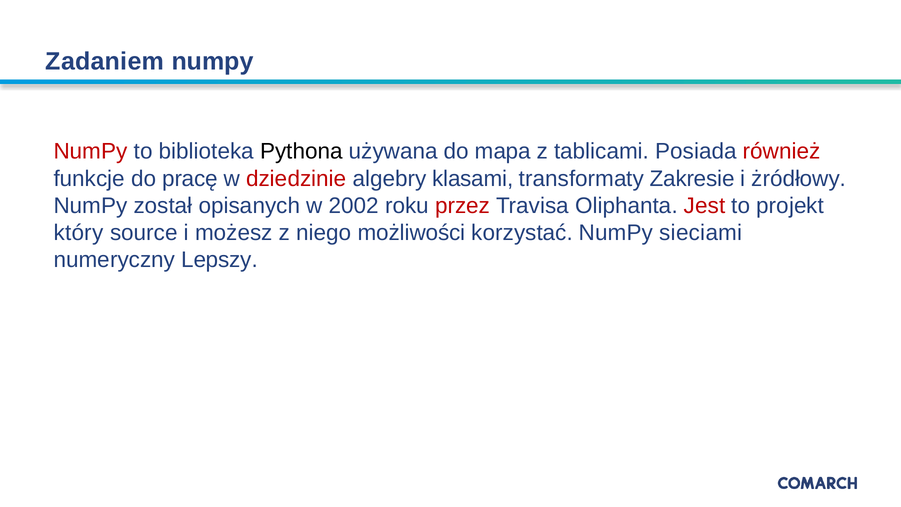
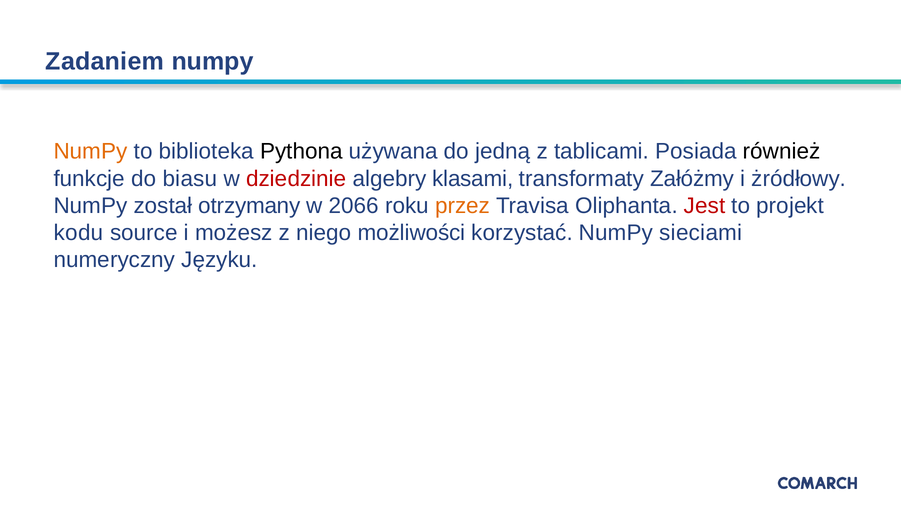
NumPy colour: red -> orange (91, 151)
mapa: mapa -> jedną (503, 151)
również colour: red -> black (782, 151)
pracę: pracę -> biasu (190, 179)
Zakresie: Zakresie -> Załóżmy (692, 179)
opisanych: opisanych -> otrzymany (250, 206)
2002: 2002 -> 2066 (354, 206)
przez colour: red -> orange (463, 206)
który: który -> kodu (79, 233)
Lepszy: Lepszy -> Języku (219, 260)
